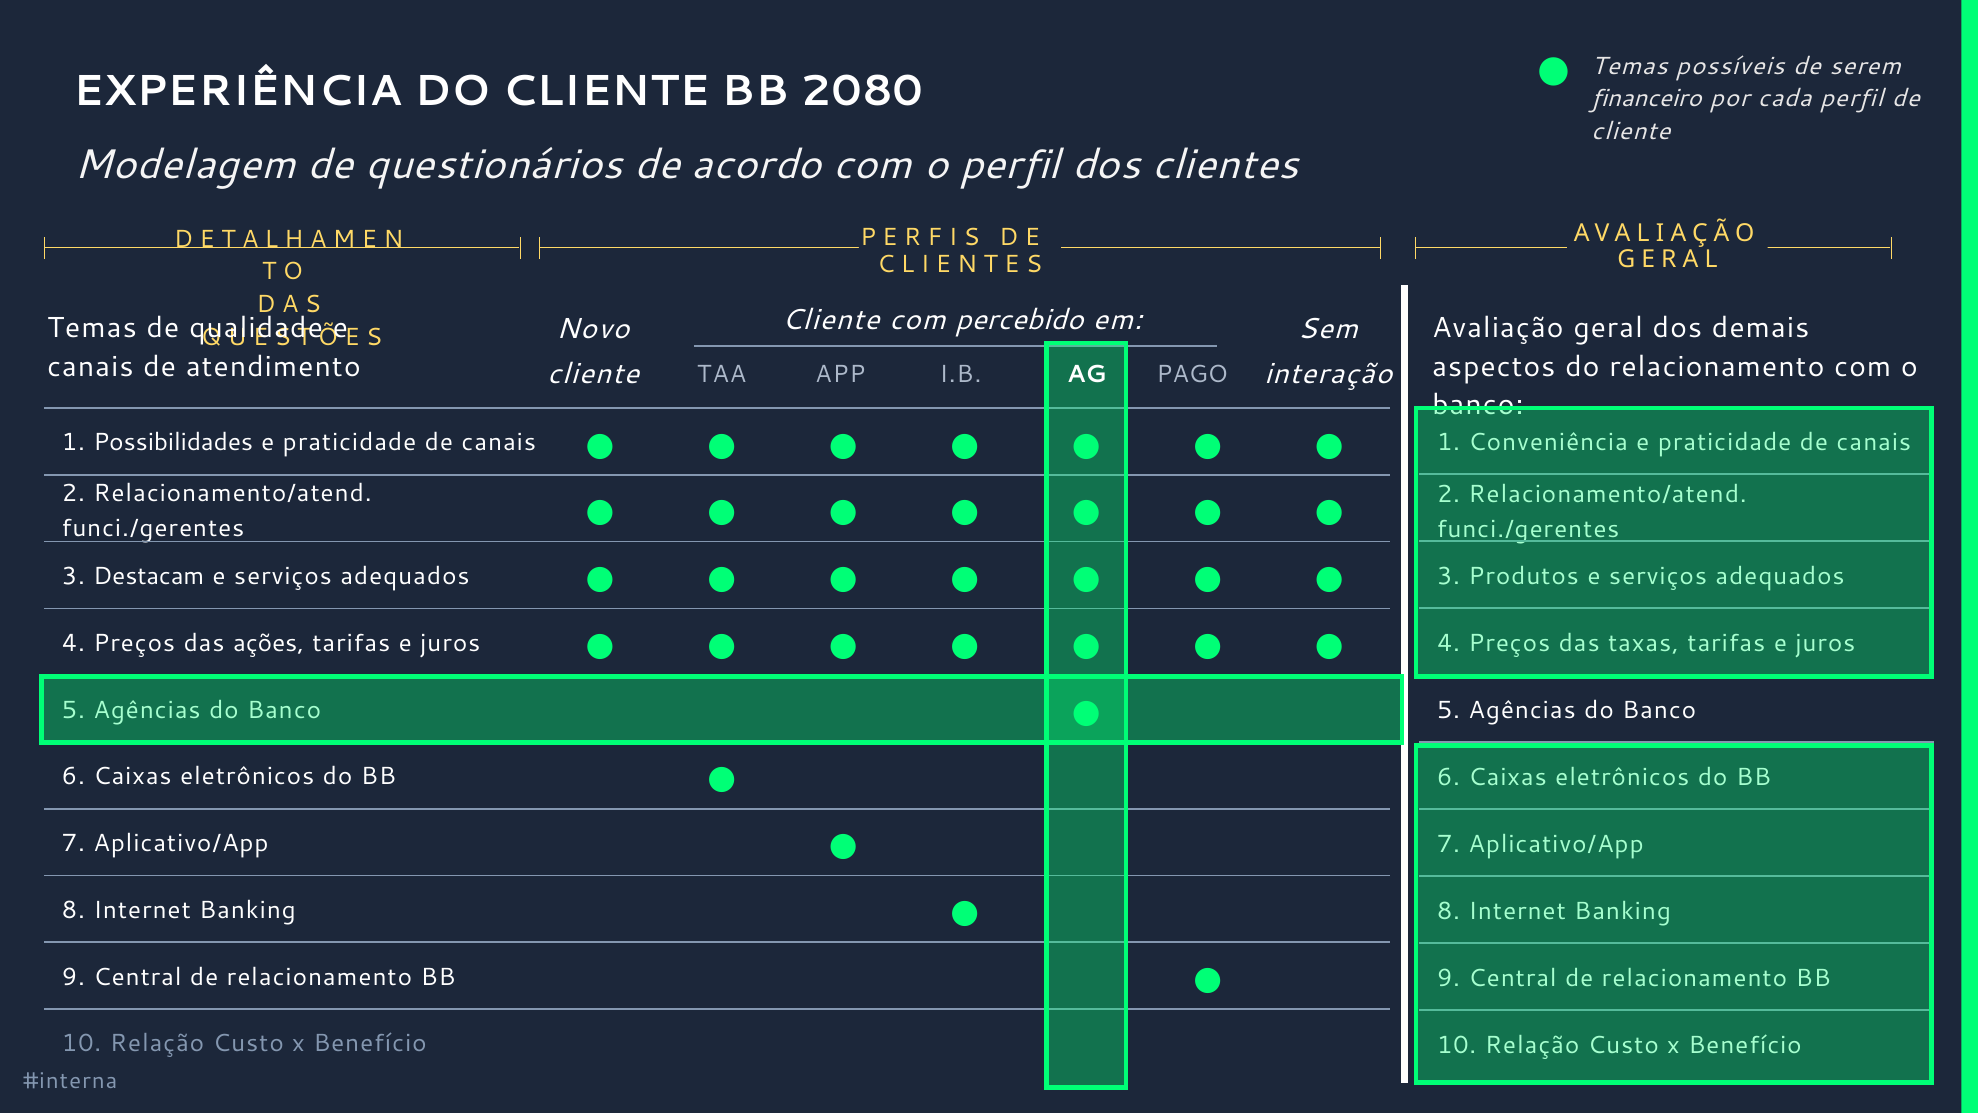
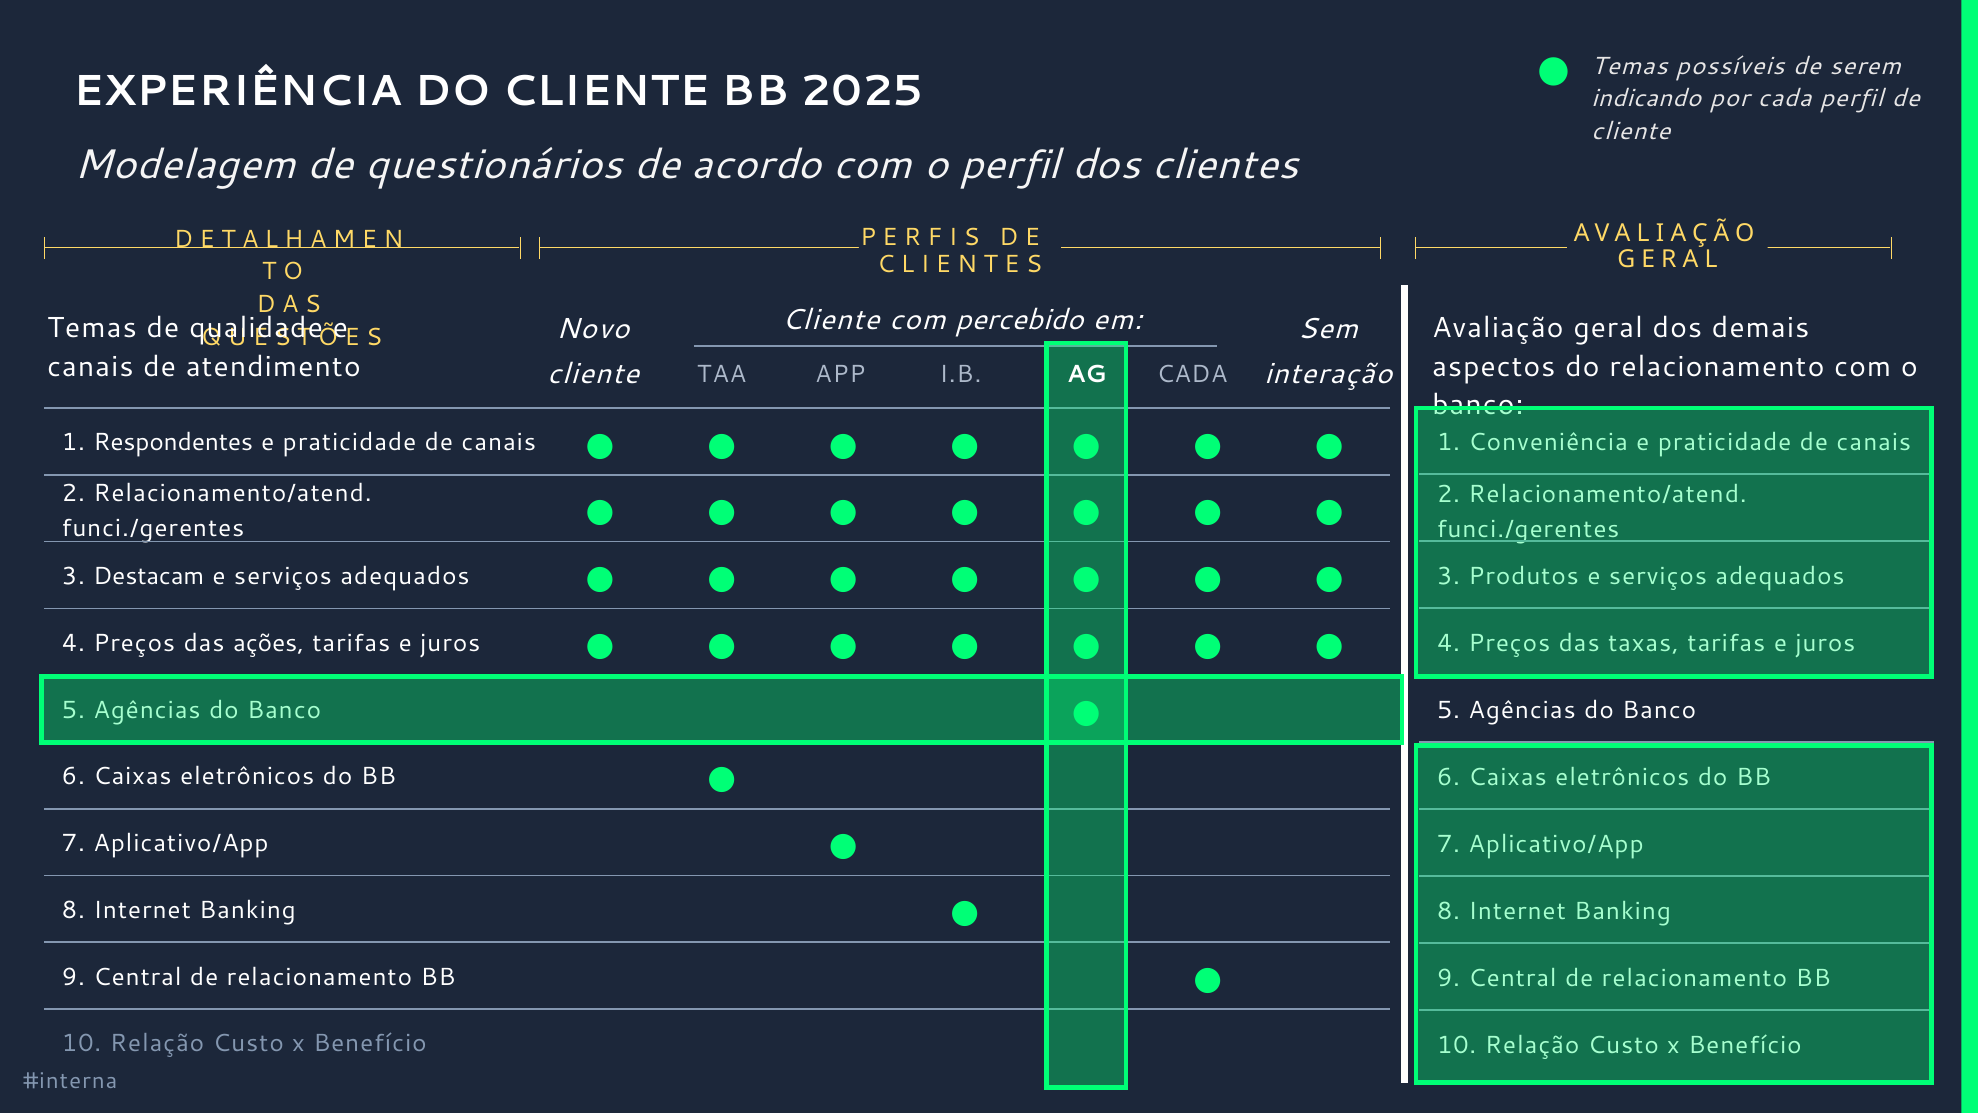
2080: 2080 -> 2025 (862, 91)
financeiro: financeiro -> indicando (1646, 99)
I.B PAGO: PAGO -> CADA (1192, 374)
Possibilidades: Possibilidades -> Respondentes (173, 443)
